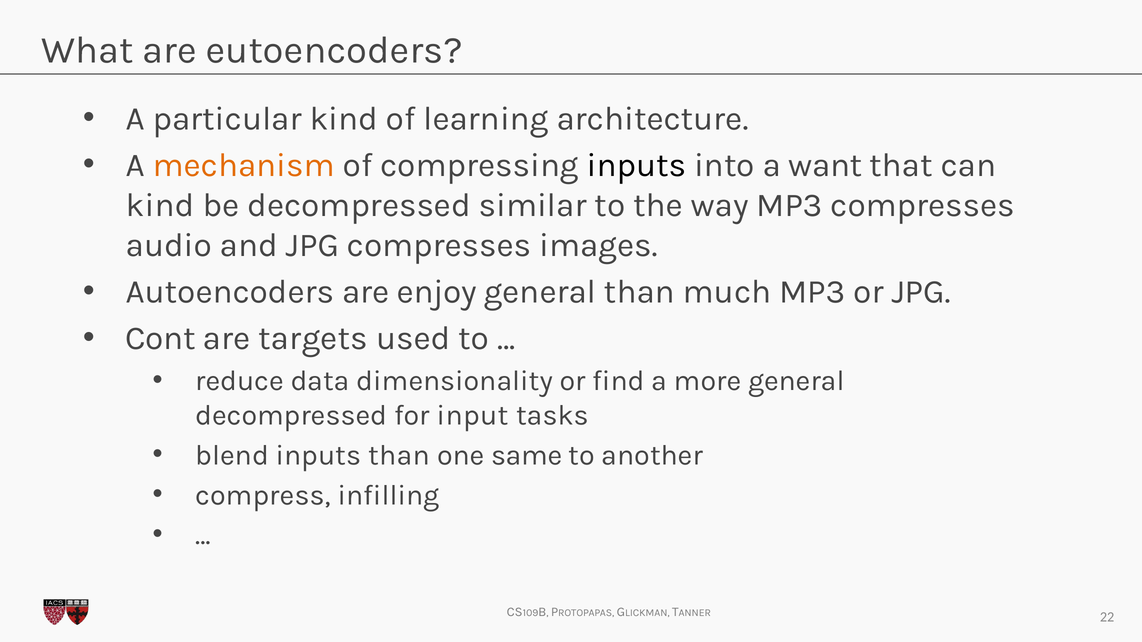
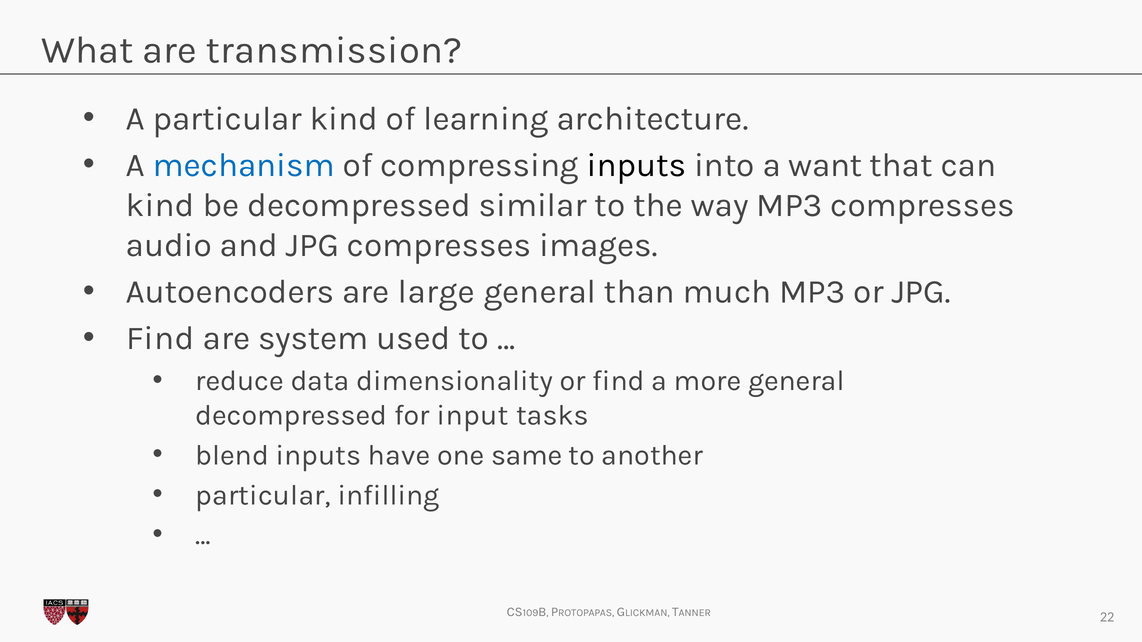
eutoencoders: eutoencoders -> transmission (334, 50)
mechanism colour: orange -> blue (244, 165)
enjoy: enjoy -> large (436, 292)
Cont: Cont -> Find (160, 339)
targets: targets -> system (313, 339)
inputs than: than -> have (399, 455)
compress: compress -> particular (263, 495)
